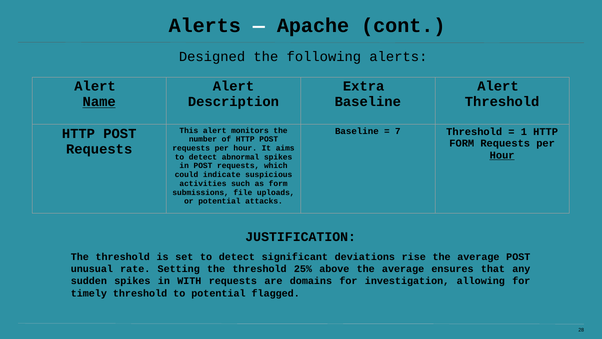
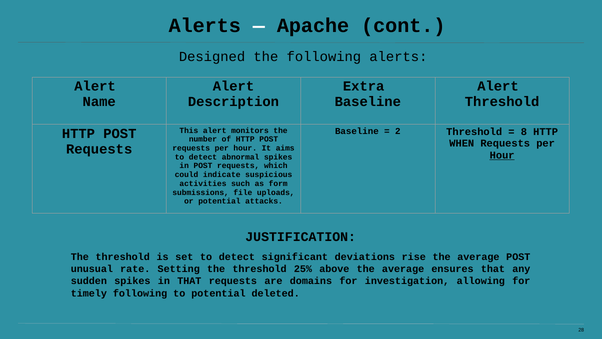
Name underline: present -> none (99, 102)
7: 7 -> 2 (398, 131)
1: 1 -> 8 (524, 132)
FORM: FORM -> WHEN (462, 143)
in WITH: WITH -> THAT (189, 281)
timely threshold: threshold -> following (140, 293)
flagged: flagged -> deleted (276, 293)
